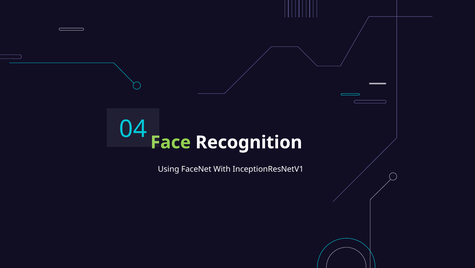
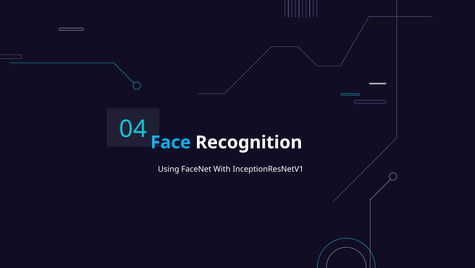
Face colour: light green -> light blue (171, 142)
